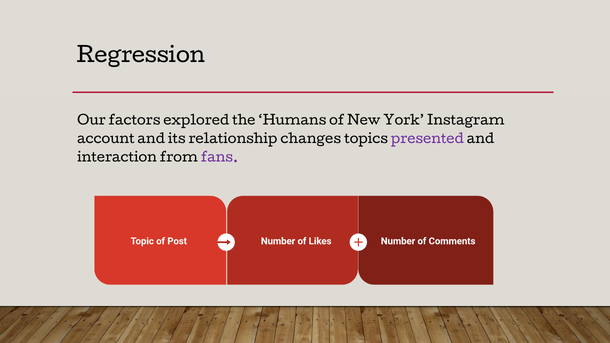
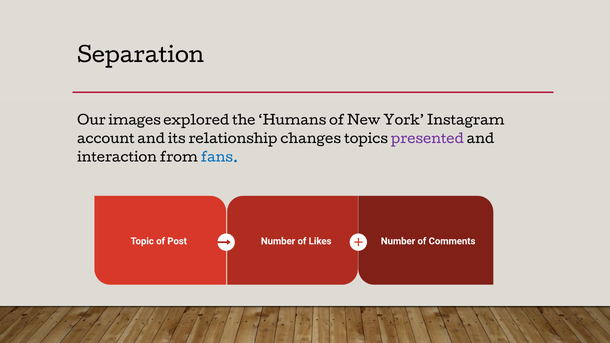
Regression: Regression -> Separation (141, 56)
factors: factors -> images (135, 121)
fans colour: purple -> blue (219, 157)
